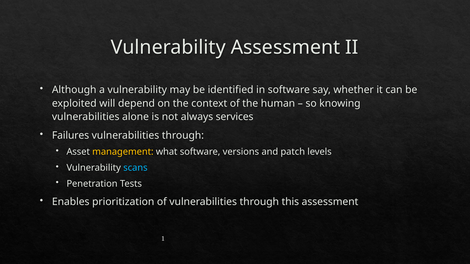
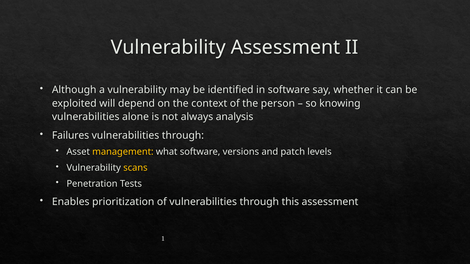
human: human -> person (278, 103)
services: services -> analysis (235, 117)
scans colour: light blue -> yellow (135, 168)
